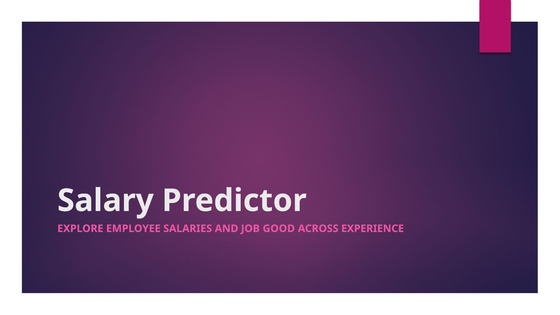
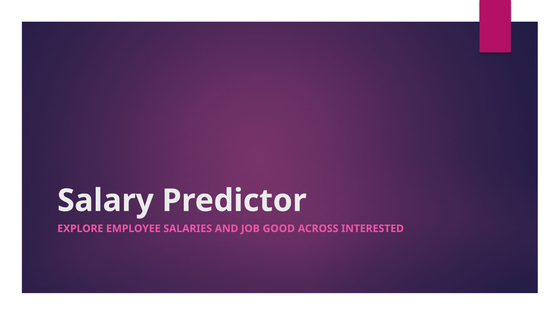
EXPERIENCE: EXPERIENCE -> INTERESTED (373, 229)
